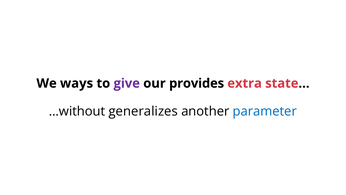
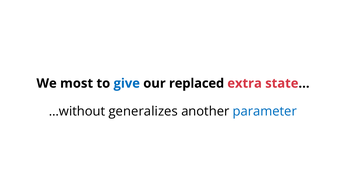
ways: ways -> most (77, 83)
give colour: purple -> blue (127, 83)
provides: provides -> replaced (197, 83)
